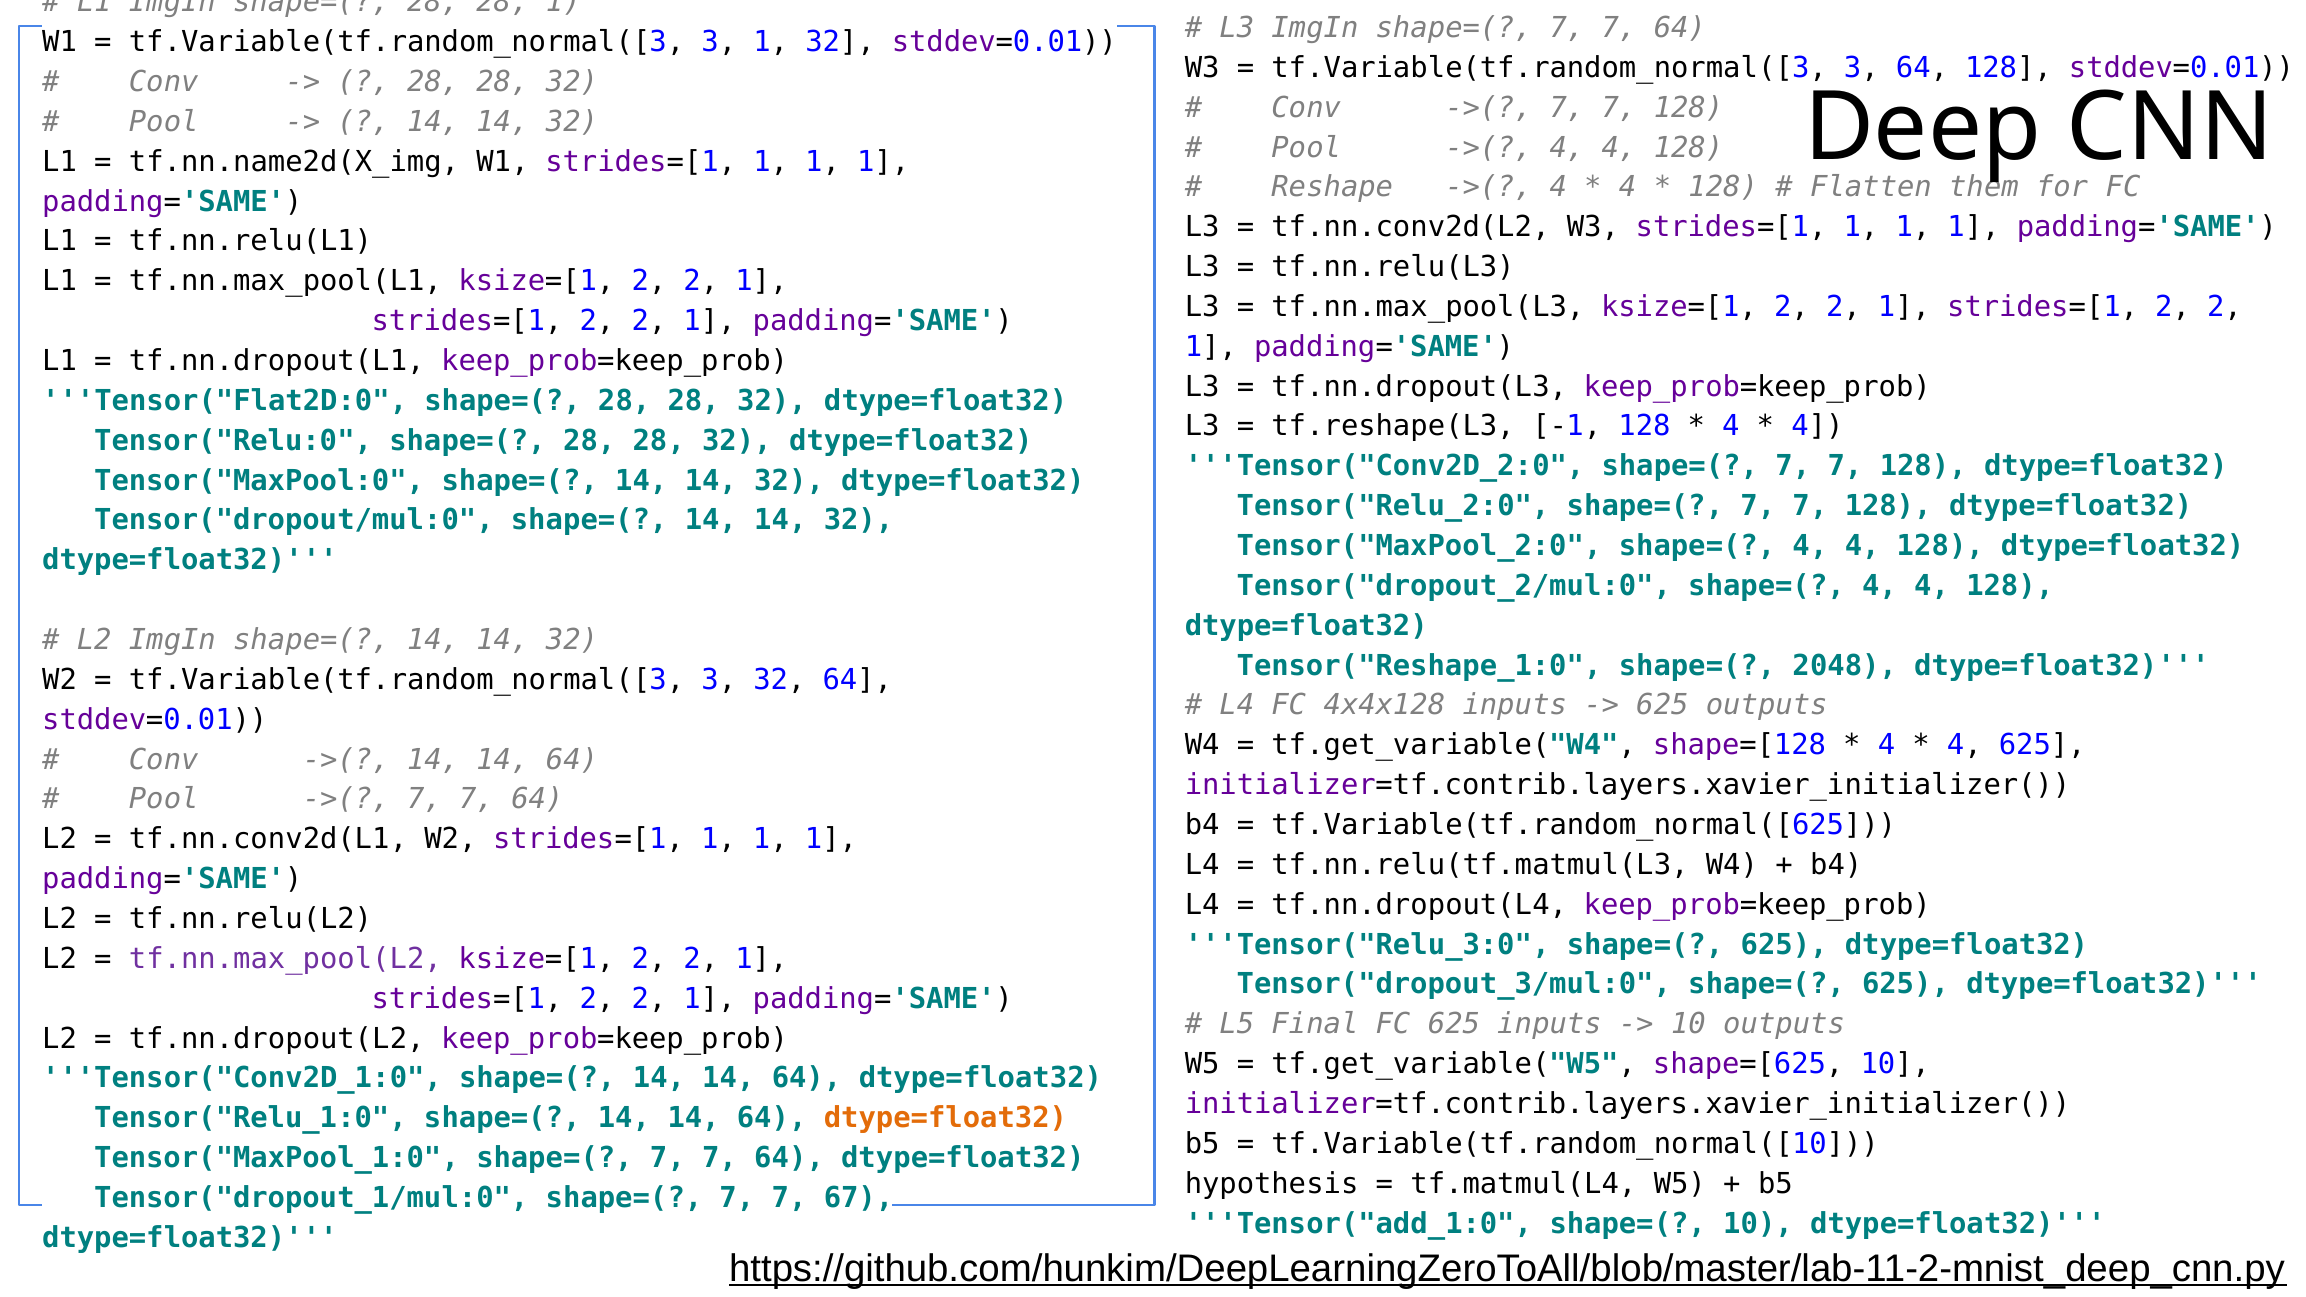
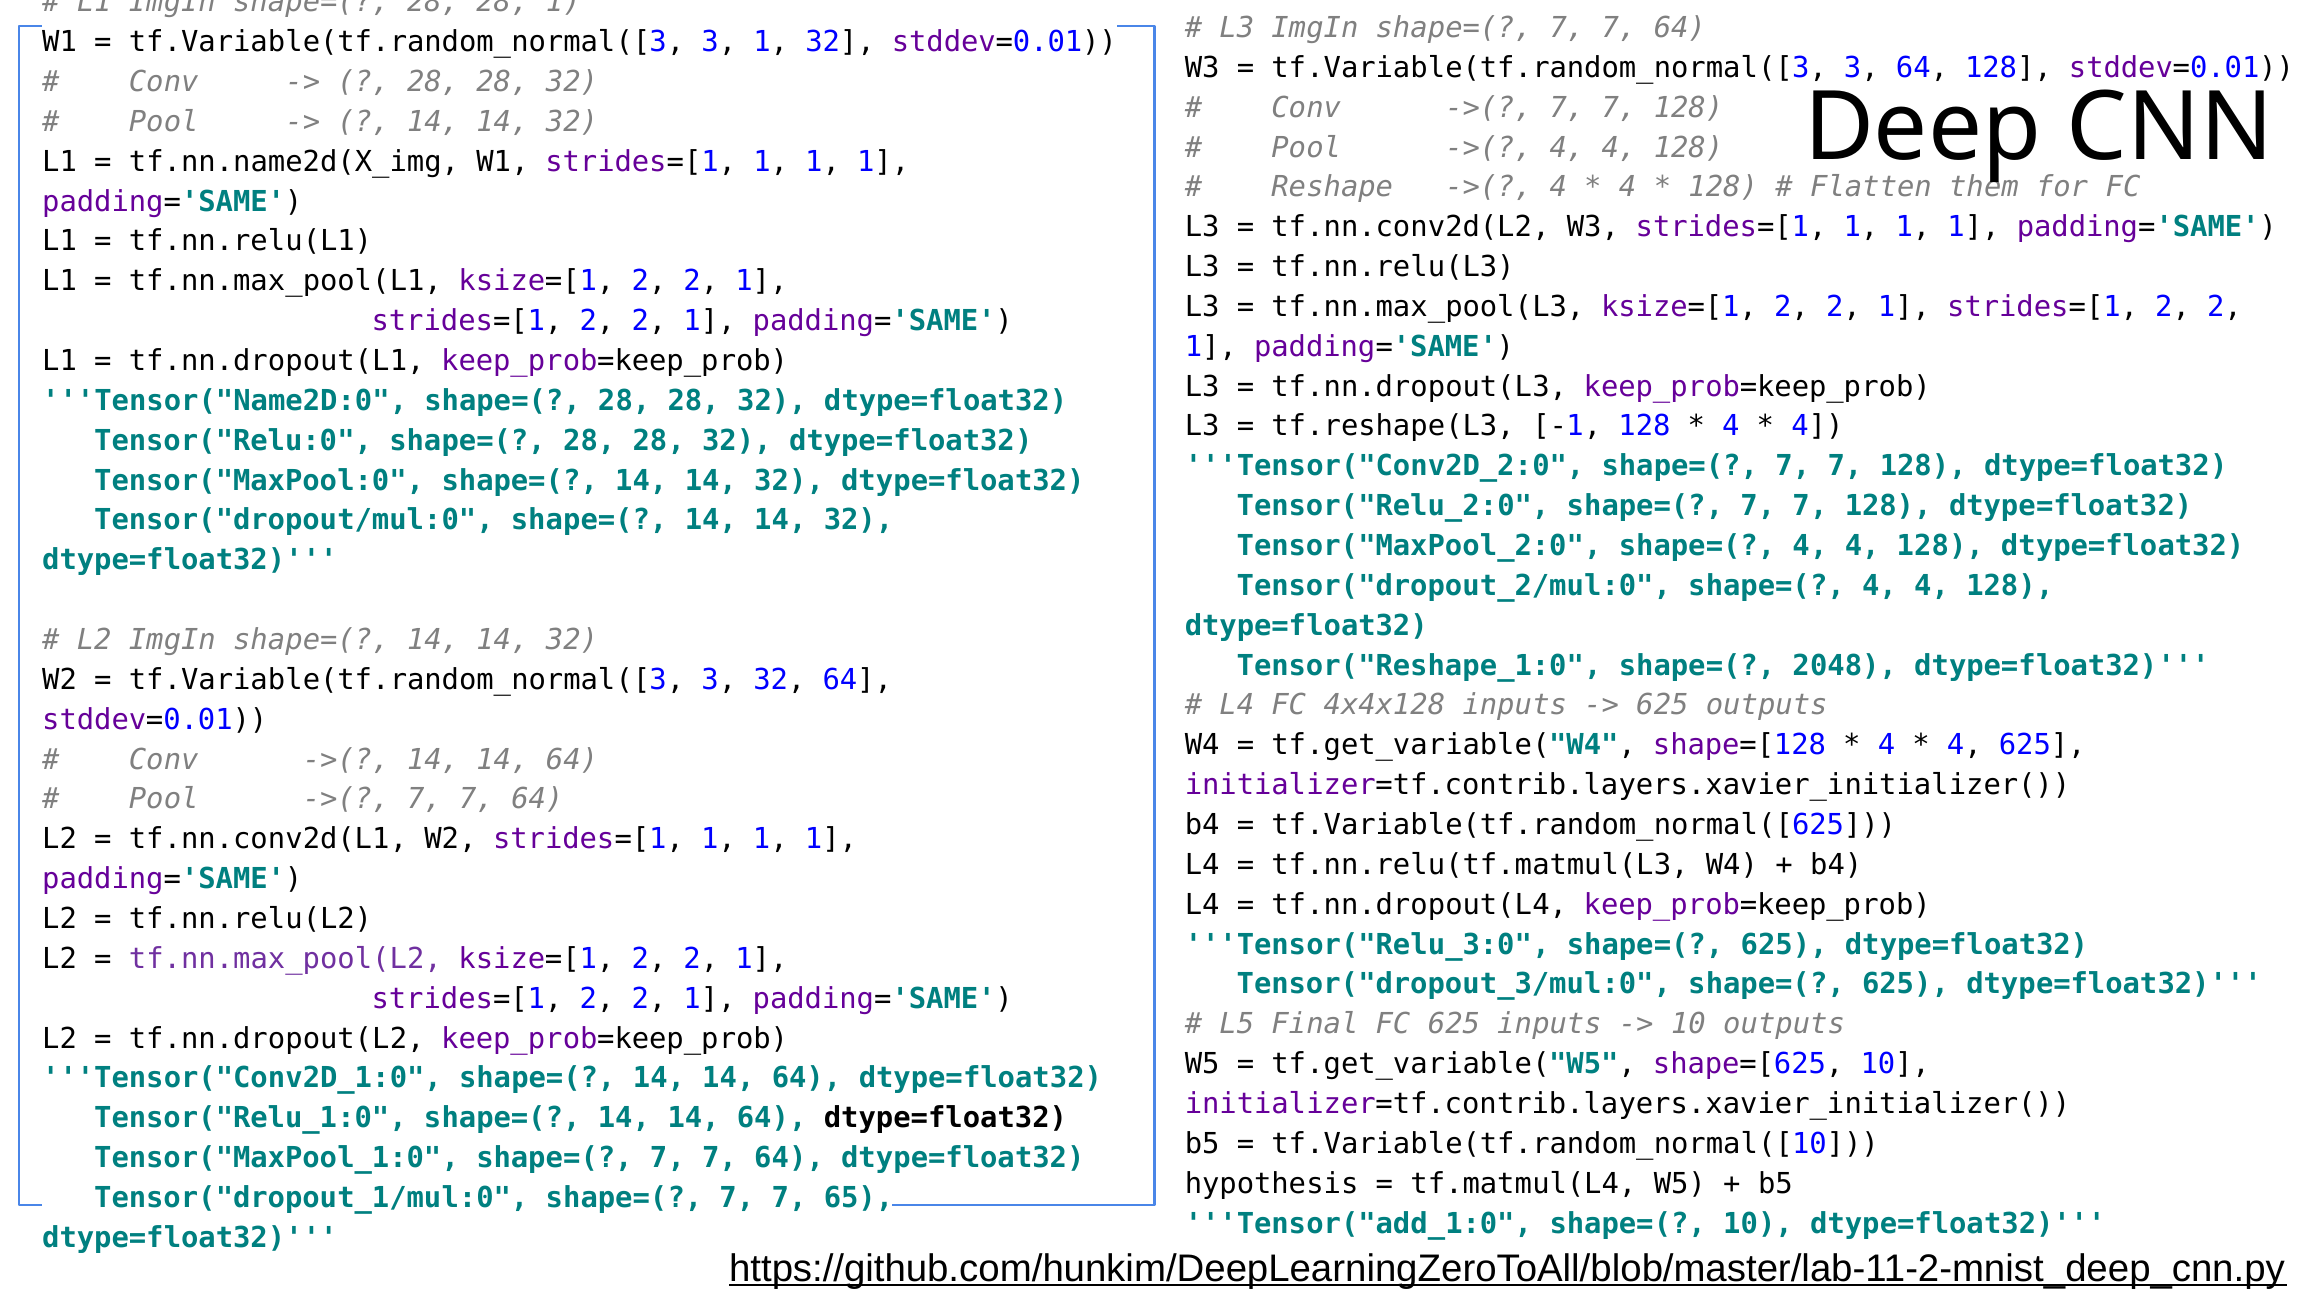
Tensor("Flat2D:0: Tensor("Flat2D:0 -> Tensor("Name2D:0 (225, 401)
dtype=float32 colour: orange -> black (945, 1118)
67: 67 -> 65 (858, 1198)
